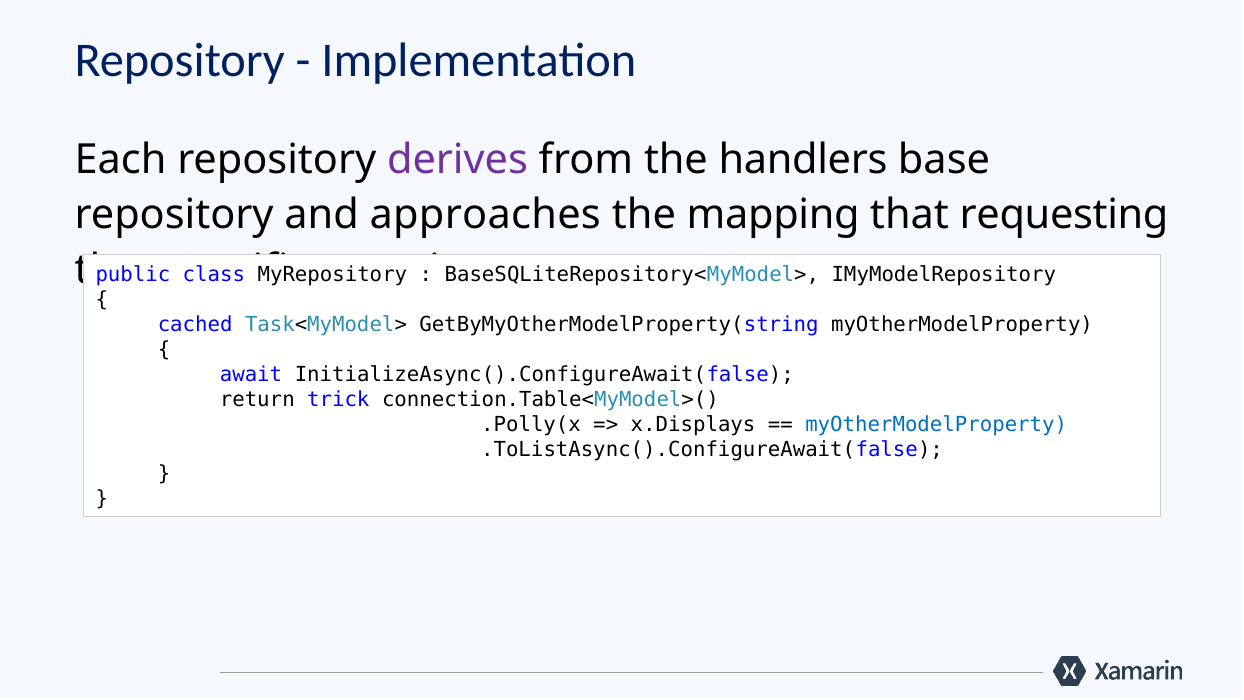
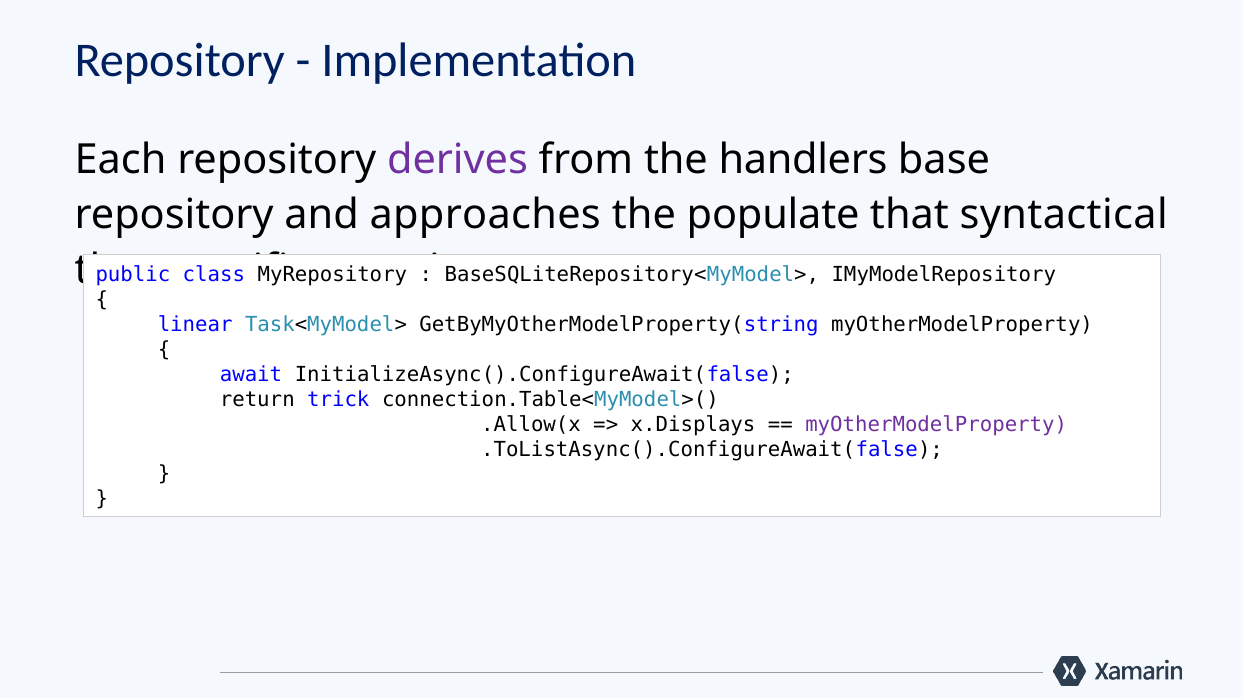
mapping: mapping -> populate (773, 215)
requesting: requesting -> syntactical (1064, 215)
cached: cached -> linear (195, 325)
.Polly(x: .Polly(x -> .Allow(x (531, 424)
myOtherModelProperty colour: blue -> purple (936, 424)
